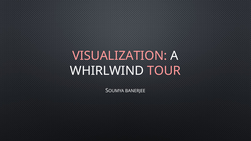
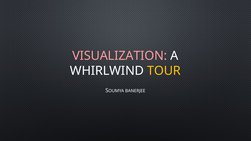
TOUR colour: pink -> yellow (164, 71)
